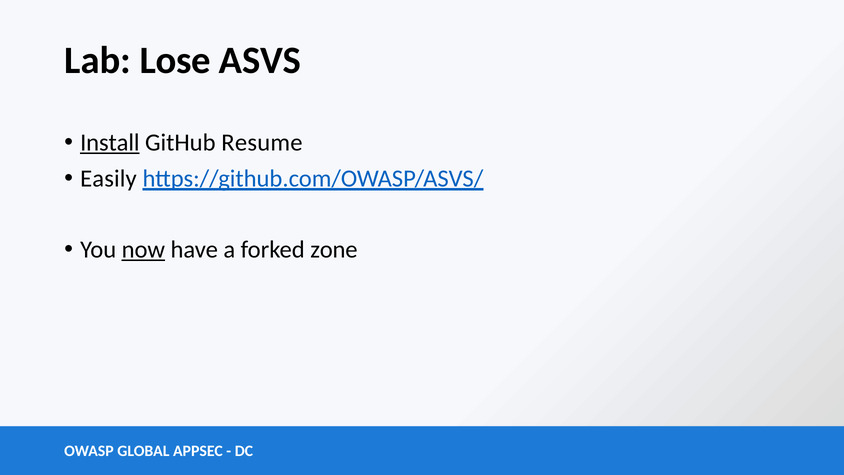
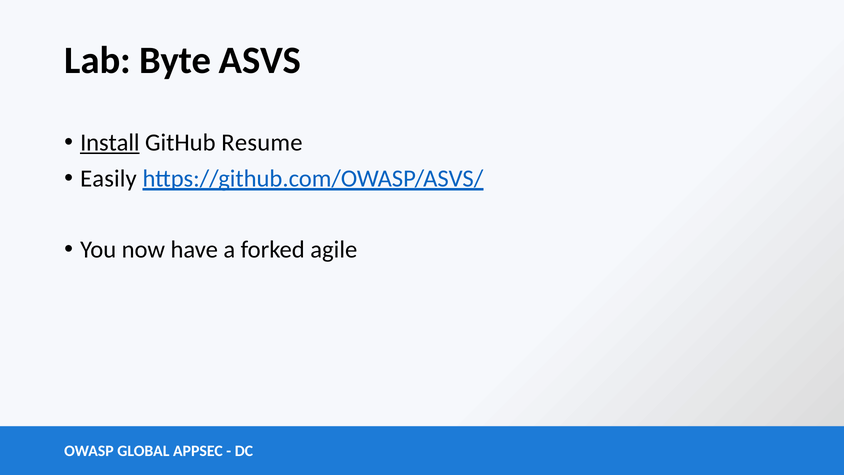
Lose: Lose -> Byte (175, 61)
now underline: present -> none (143, 249)
zone: zone -> agile (334, 249)
